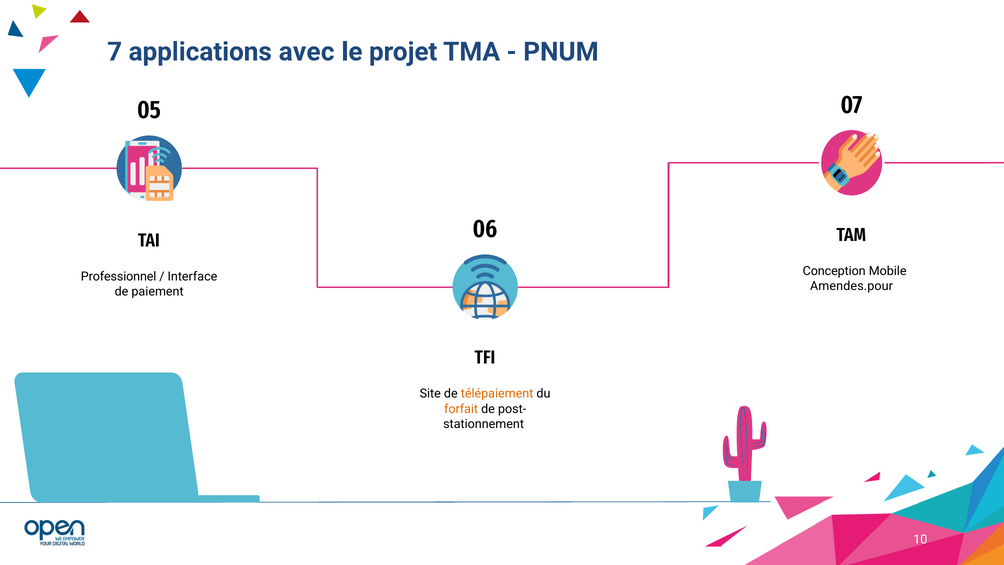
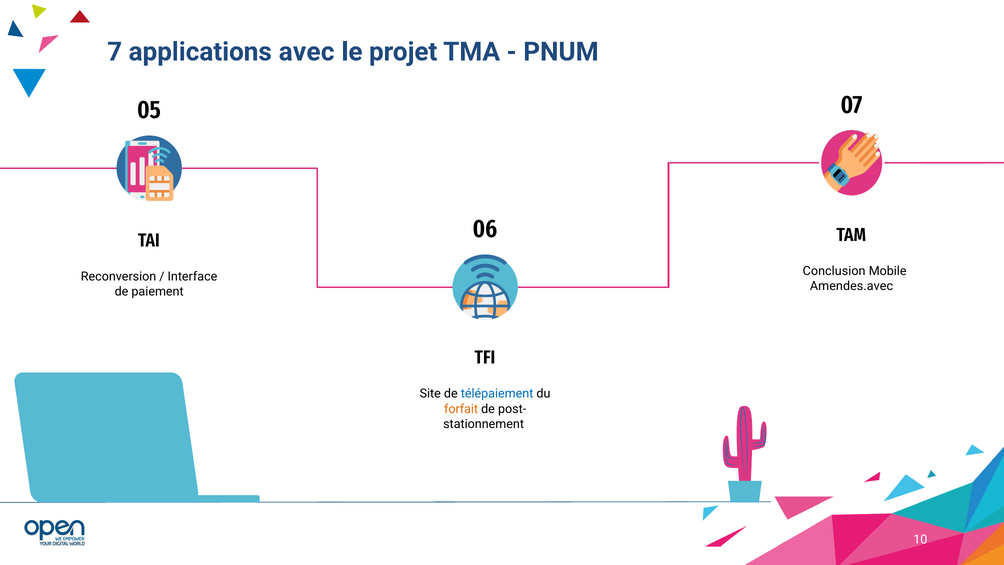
Conception: Conception -> Conclusion (834, 271)
Professionnel: Professionnel -> Reconversion (119, 277)
Amendes.pour: Amendes.pour -> Amendes.avec (852, 286)
télépaiement colour: orange -> blue (497, 394)
